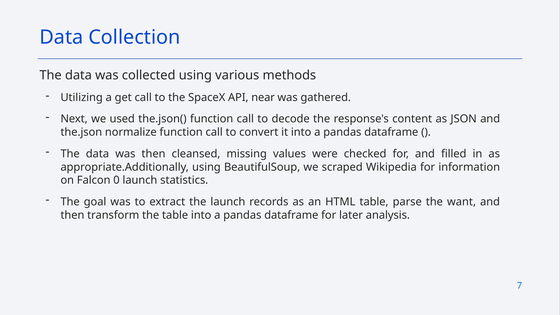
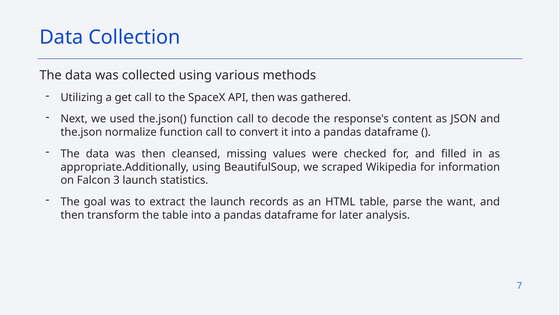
API near: near -> then (263, 98)
0: 0 -> 3 (116, 180)
